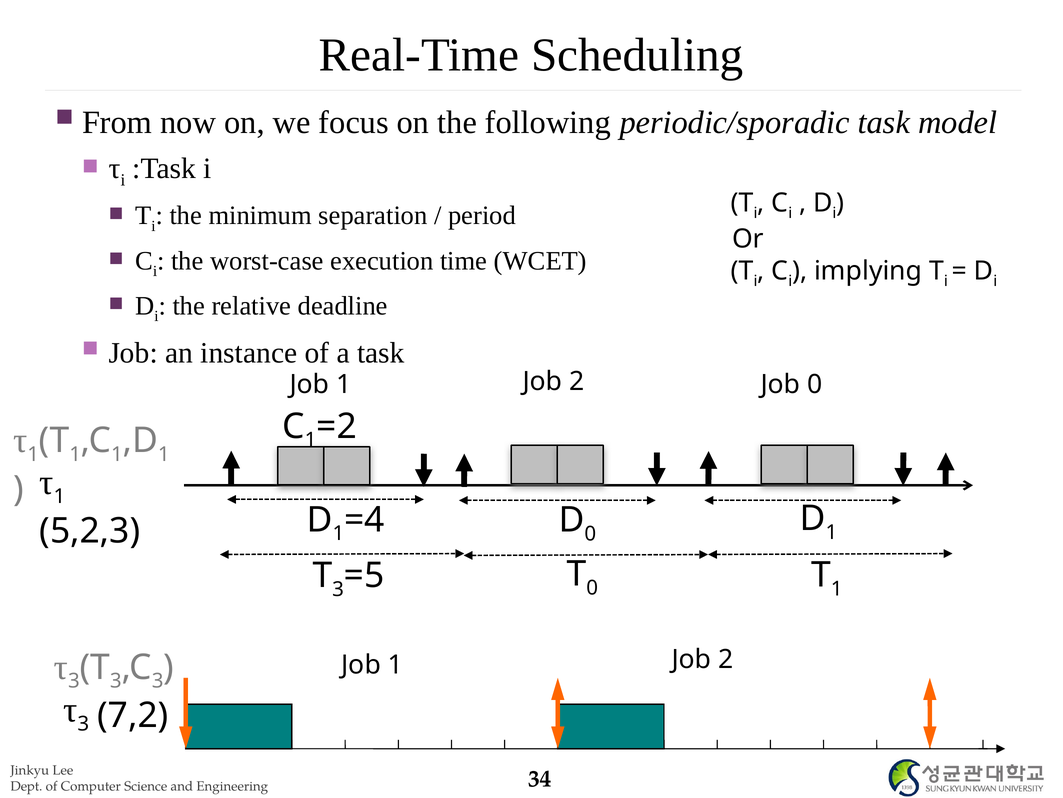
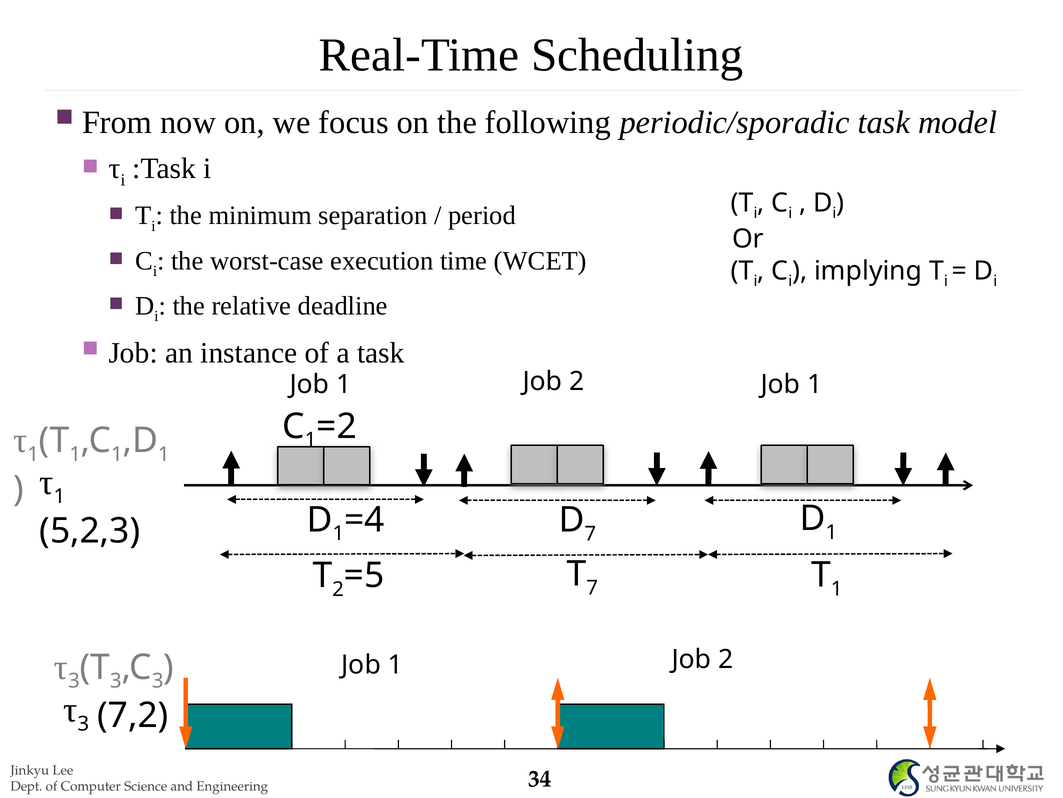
2 Job 0: 0 -> 1 (815, 384)
0: 0 -> 7 (590, 533)
0: 0 -> 7 (592, 587)
3: 3 -> 2 (338, 589)
